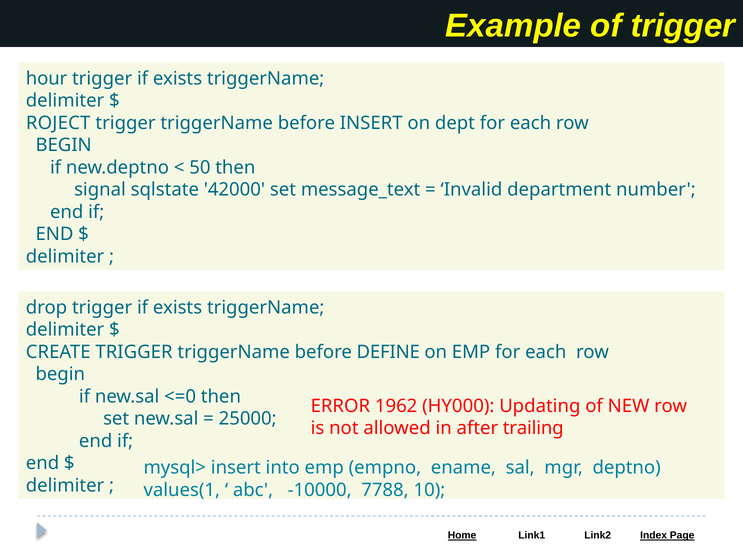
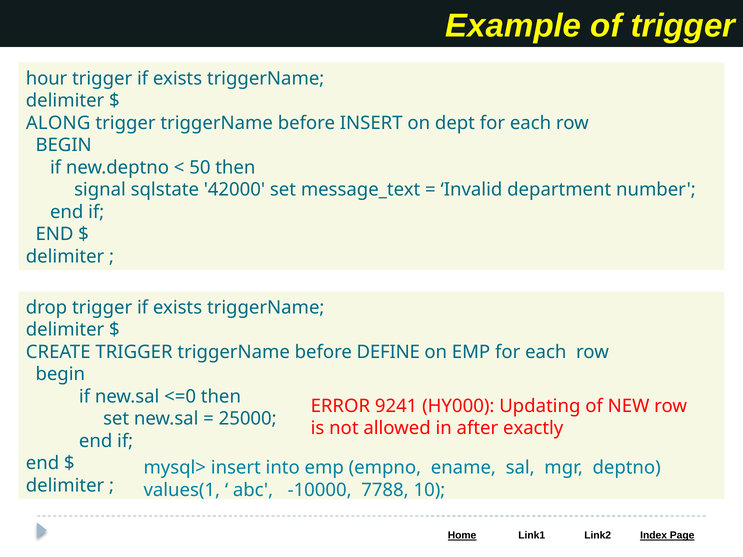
ROJECT: ROJECT -> ALONG (58, 123)
1962: 1962 -> 9241 (396, 406)
trailing: trailing -> exactly (533, 428)
